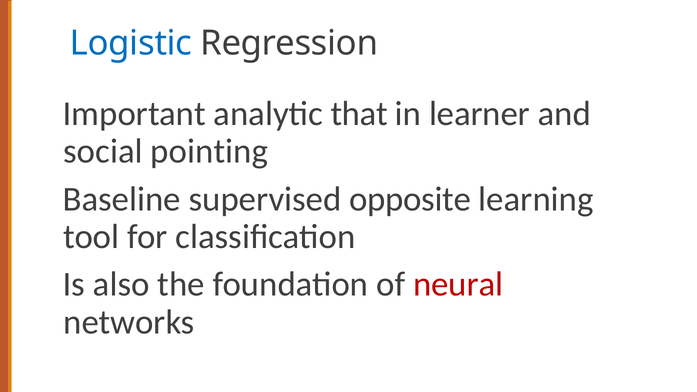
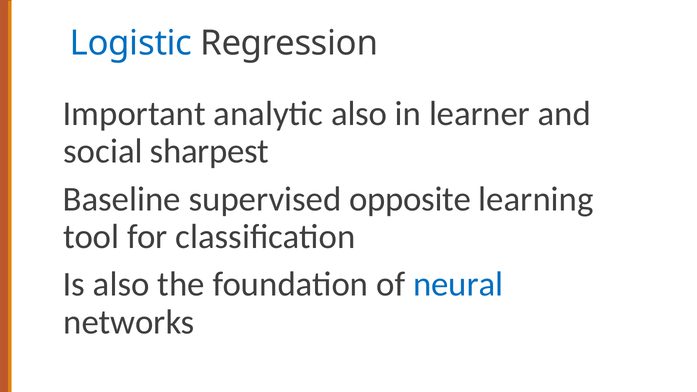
analytic that: that -> also (359, 114)
pointing: pointing -> sharpest (209, 151)
neural colour: red -> blue (458, 285)
